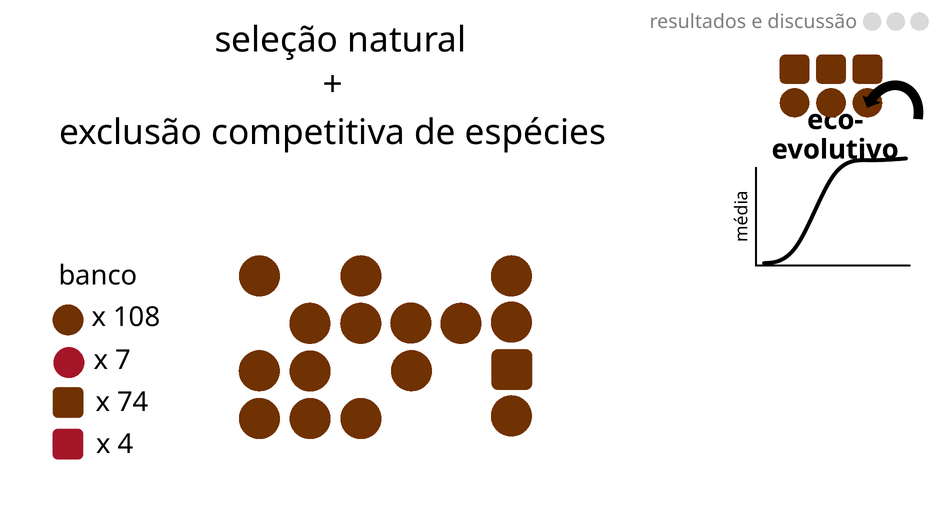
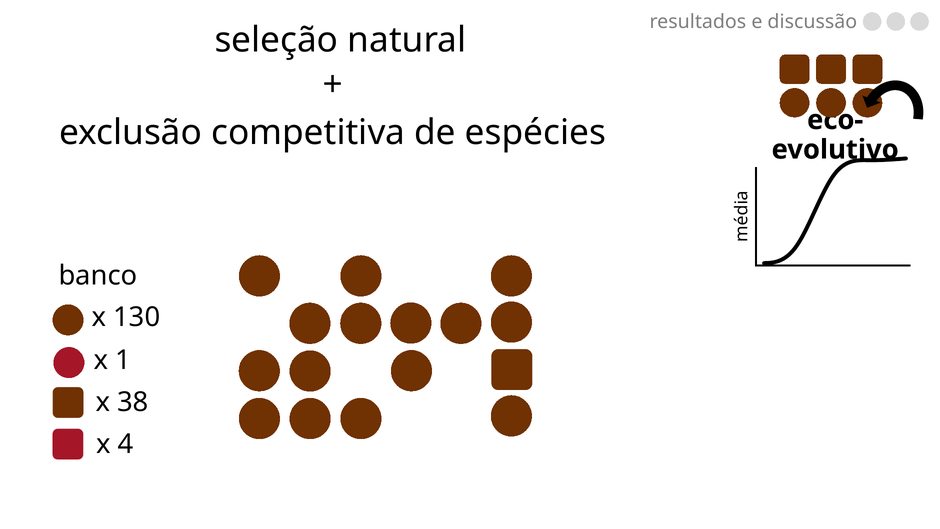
108: 108 -> 130 (137, 317)
7: 7 -> 1 (123, 360)
74: 74 -> 38 (133, 402)
